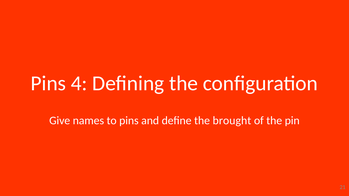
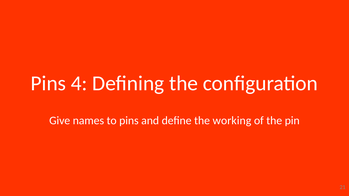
brought: brought -> working (232, 121)
